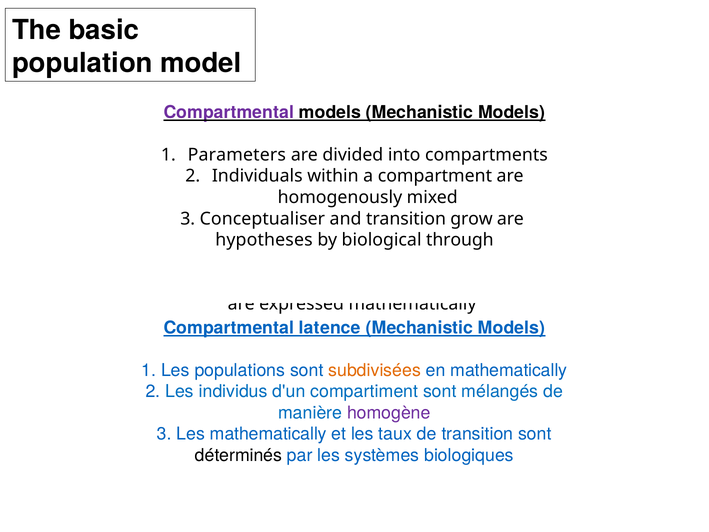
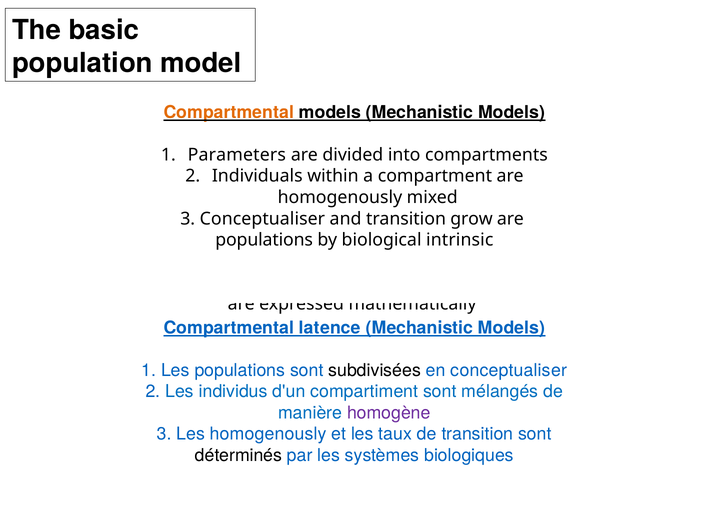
Compartmental colour: purple -> orange (229, 112)
hypotheses: hypotheses -> populations (264, 240)
through: through -> intrinsic (460, 240)
subdivisées colour: orange -> black (375, 370)
en mathematically: mathematically -> conceptualiser (509, 370)
Les mathematically: mathematically -> homogenously (268, 434)
